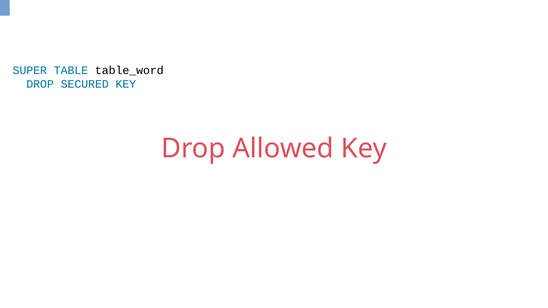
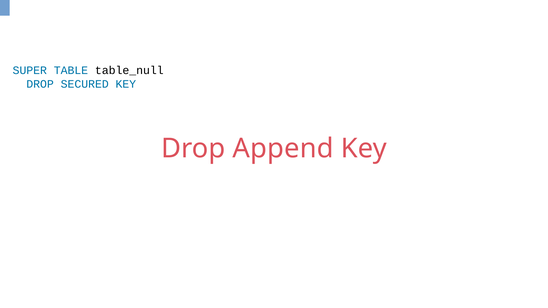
table_word: table_word -> table_null (129, 71)
Allowed: Allowed -> Append (283, 149)
